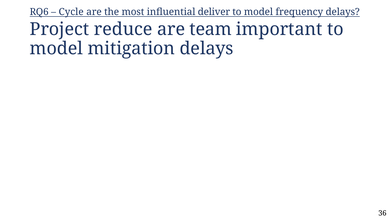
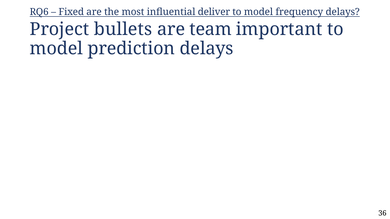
Cycle: Cycle -> Fixed (71, 12)
reduce: reduce -> bullets (123, 29)
mitigation: mitigation -> prediction (131, 49)
